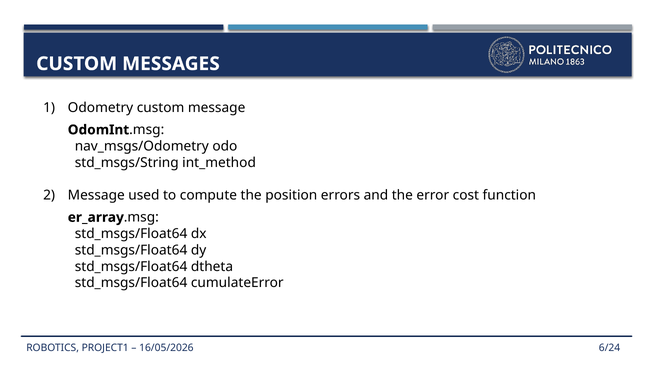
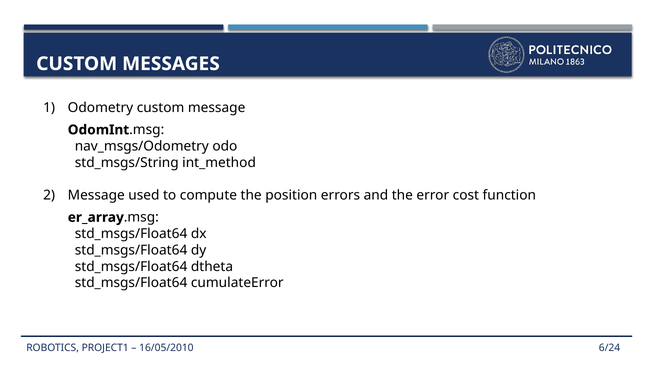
16/05/2026: 16/05/2026 -> 16/05/2010 (166, 348)
